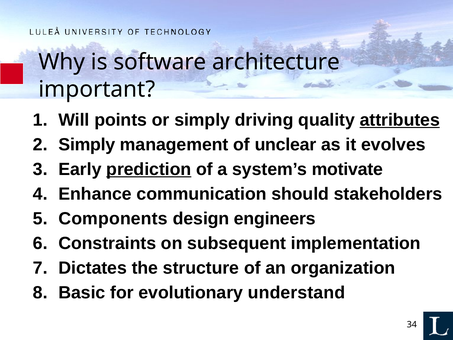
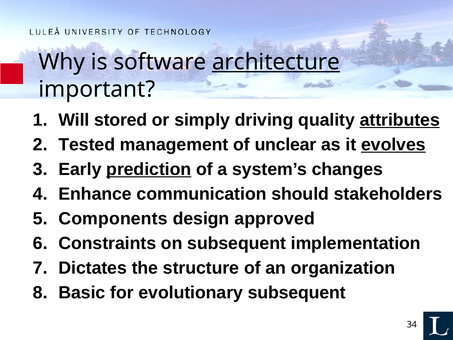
architecture underline: none -> present (276, 62)
points: points -> stored (121, 120)
Simply: Simply -> Tested (87, 144)
evolves underline: none -> present (393, 144)
motivate: motivate -> changes (347, 169)
engineers: engineers -> approved (275, 219)
evolutionary understand: understand -> subsequent (297, 293)
